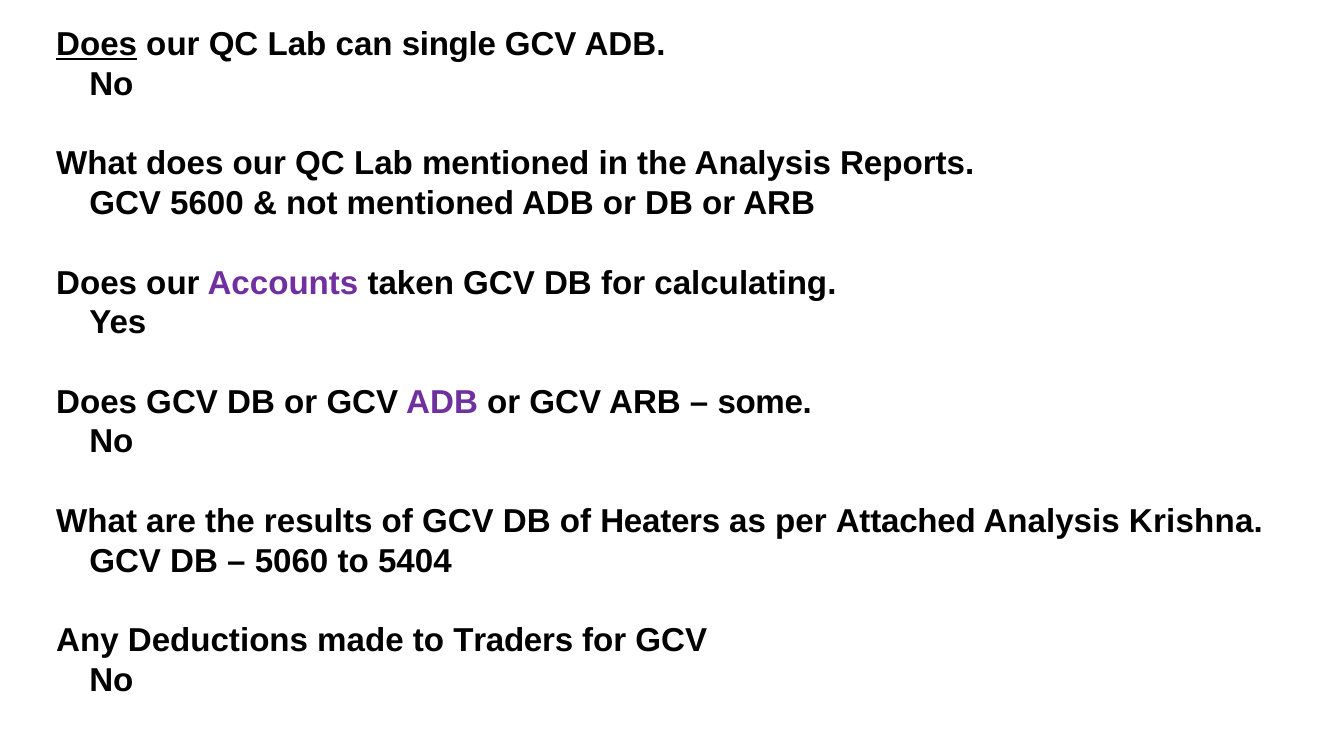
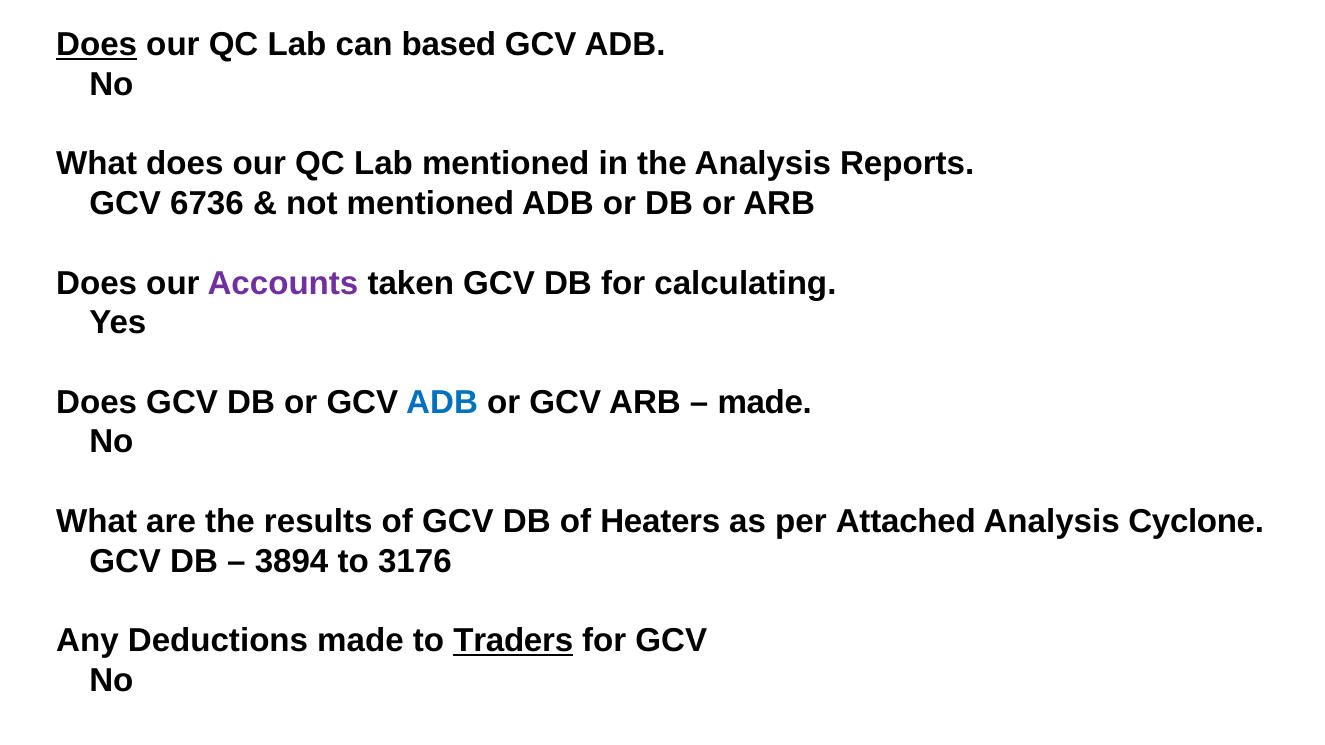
single: single -> based (449, 45)
5600: 5600 -> 6736 (207, 204)
ADB colour: purple -> blue (442, 403)
some: some -> made (765, 403)
Krishna: Krishna -> Cyclone (1196, 522)
5060: 5060 -> 3894 (292, 562)
5404: 5404 -> 3176 (415, 562)
Traders underline: none -> present (513, 641)
